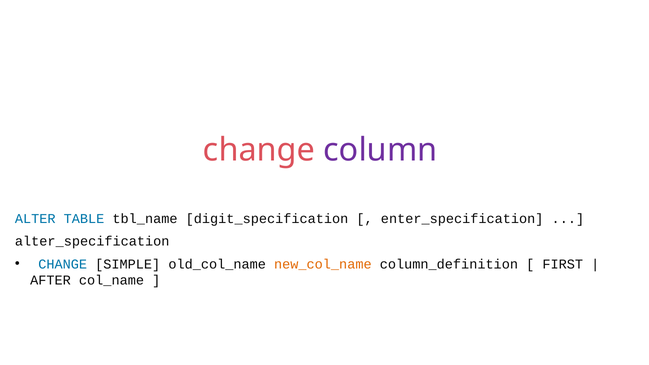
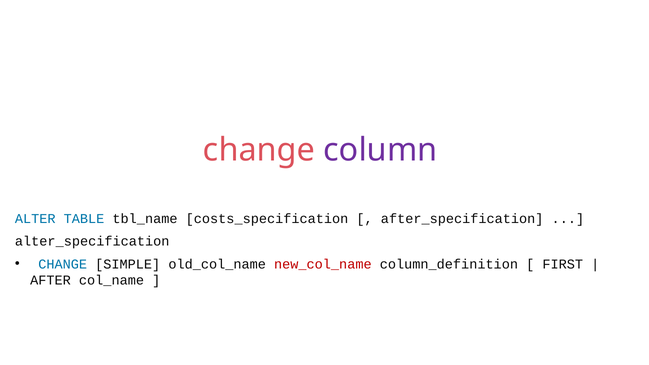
digit_specification: digit_specification -> costs_specification (267, 219)
enter_specification: enter_specification -> after_specification (462, 219)
new_col_name colour: orange -> red (323, 264)
